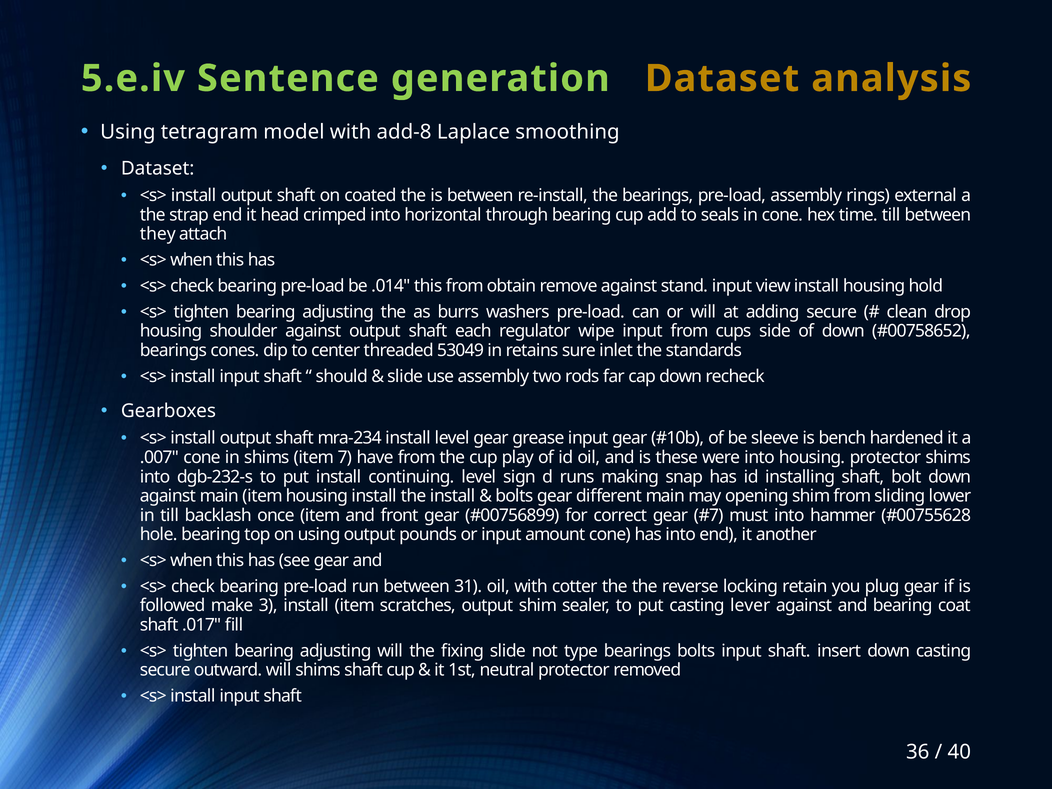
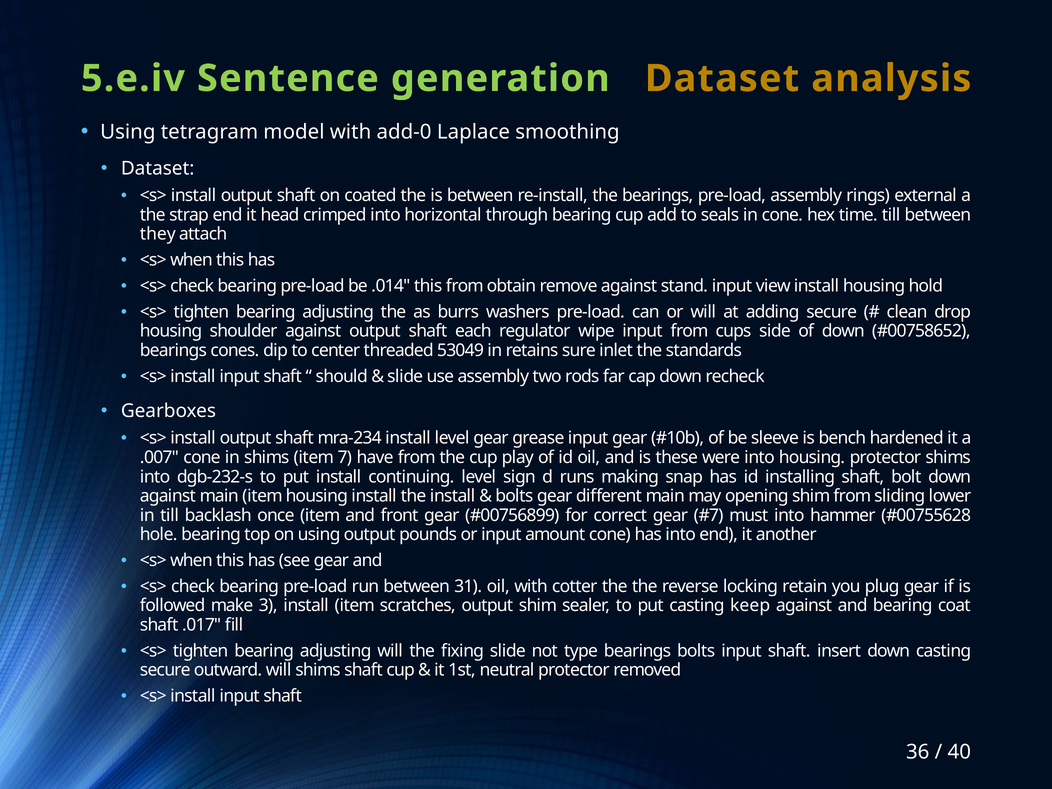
add-8: add-8 -> add-0 (404, 132)
lever: lever -> keep (750, 606)
